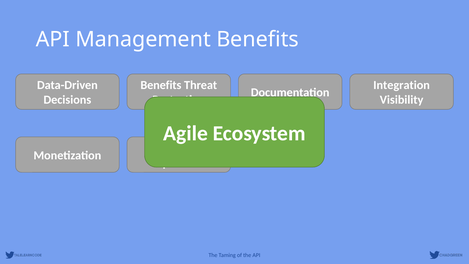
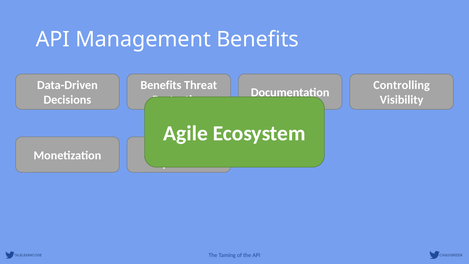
Integration: Integration -> Controlling (402, 85)
